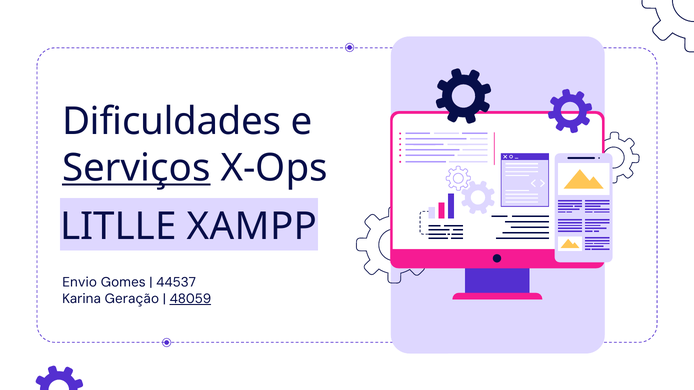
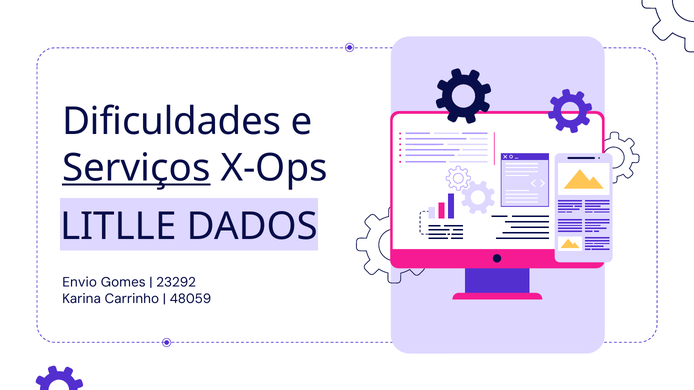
XAMPP: XAMPP -> DADOS (252, 227)
44537: 44537 -> 23292 (176, 283)
Geração: Geração -> Carrinho (132, 299)
48059 underline: present -> none (190, 299)
